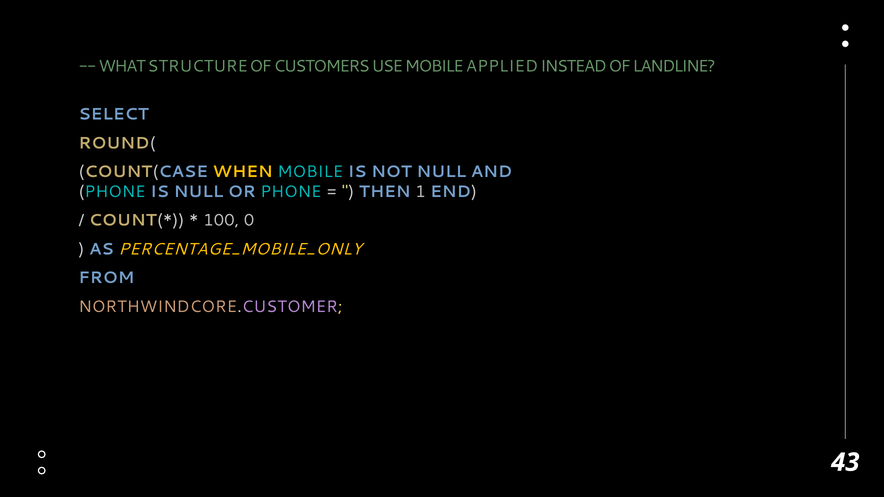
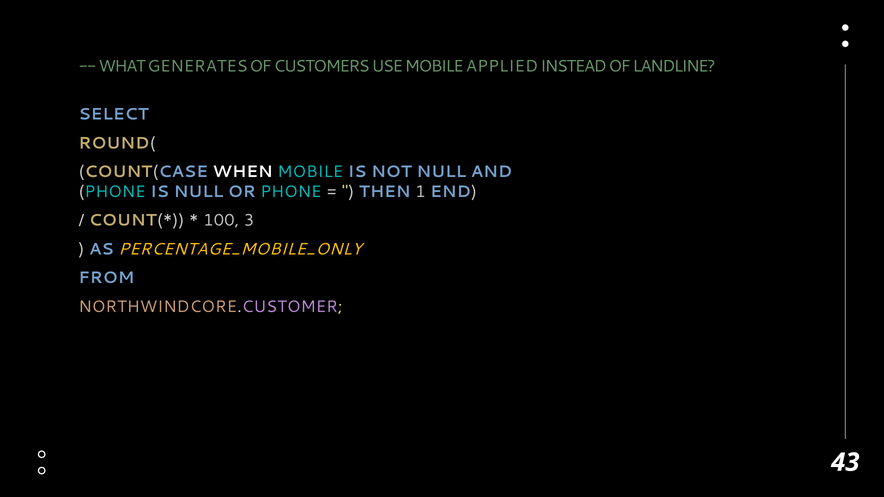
STRUCTURE: STRUCTURE -> GENERATES (198, 66)
WHEN colour: yellow -> white (243, 172)
0: 0 -> 3 (249, 221)
